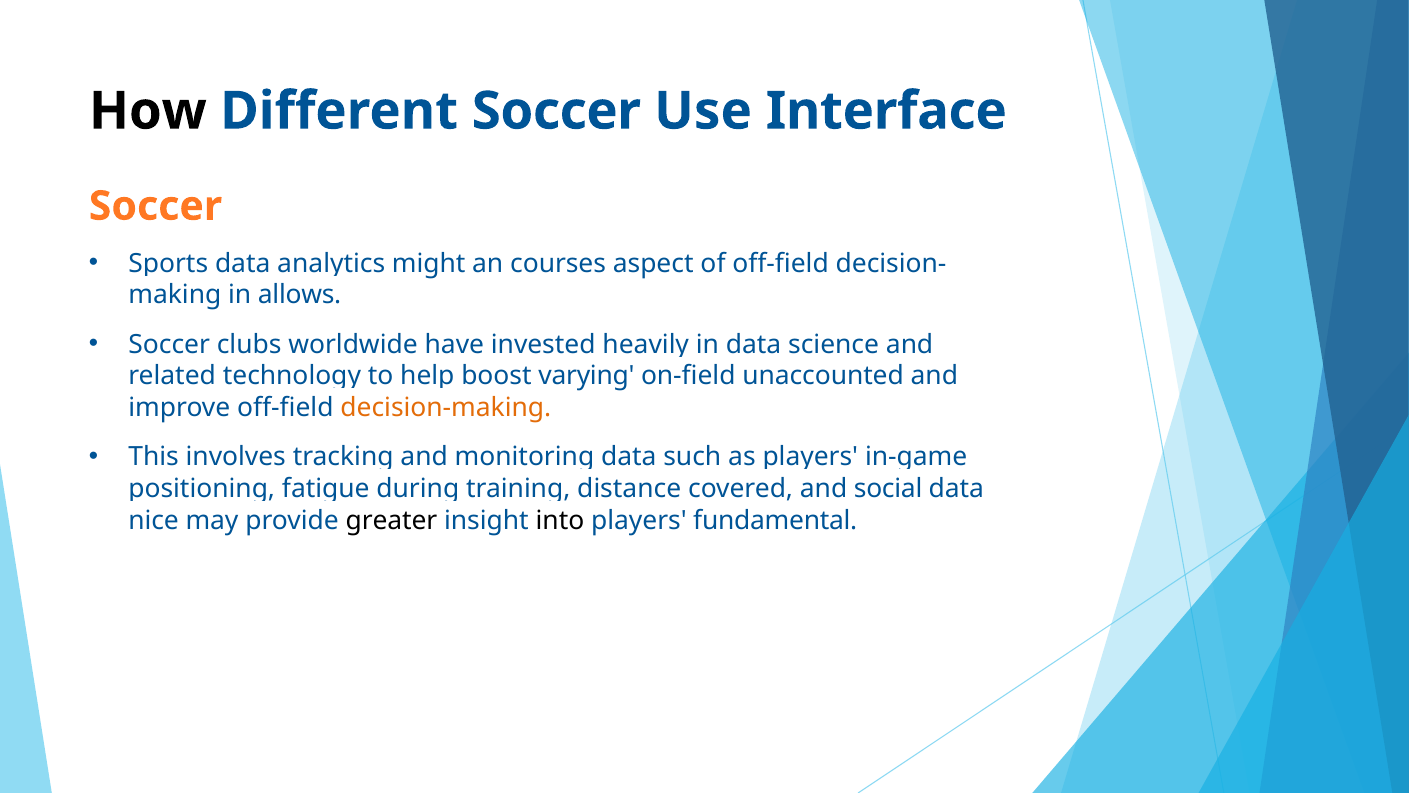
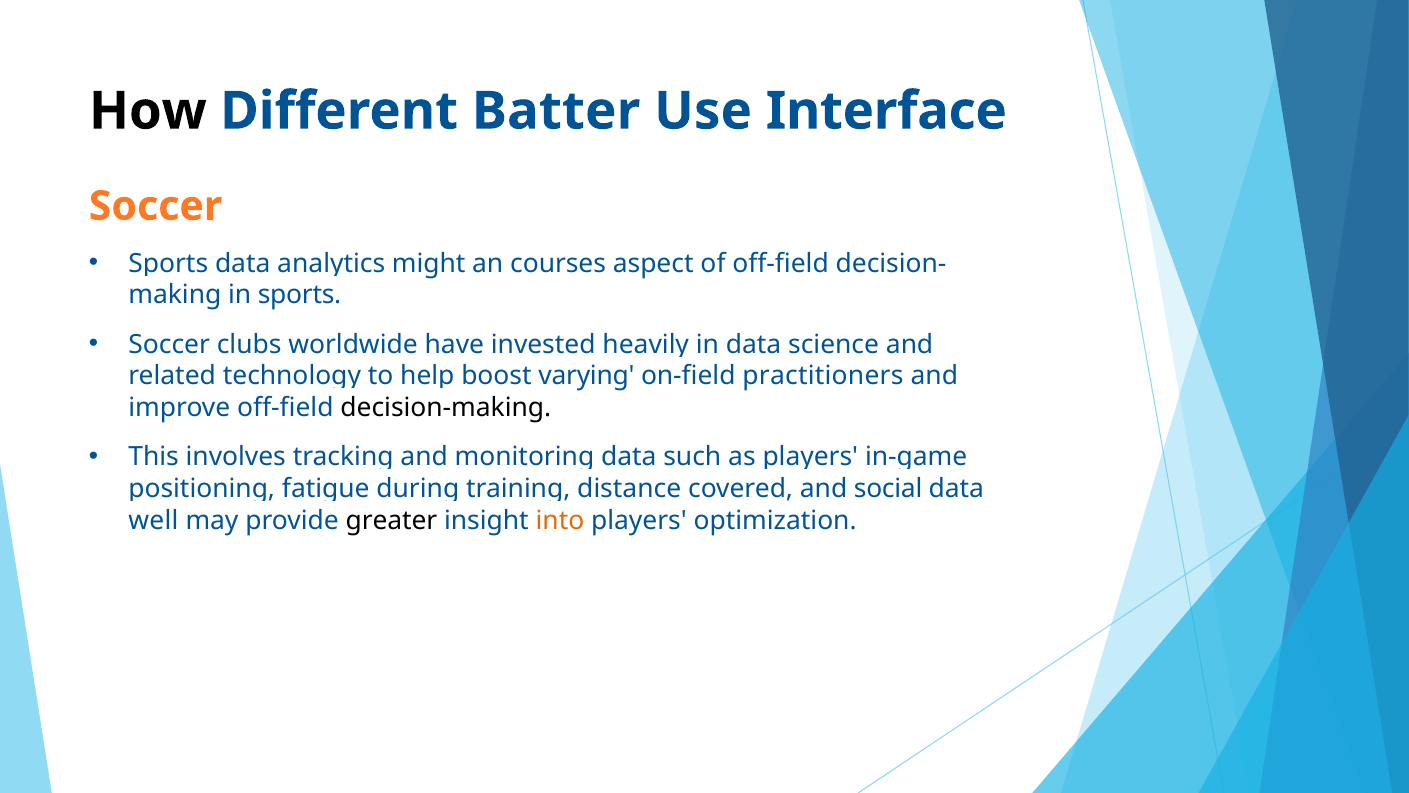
Different Soccer: Soccer -> Batter (556, 111)
in allows: allows -> sports (300, 295)
unaccounted: unaccounted -> practitioners (823, 376)
decision-making colour: orange -> black (446, 408)
nice: nice -> well (153, 520)
into colour: black -> orange (560, 520)
fundamental: fundamental -> optimization (775, 520)
